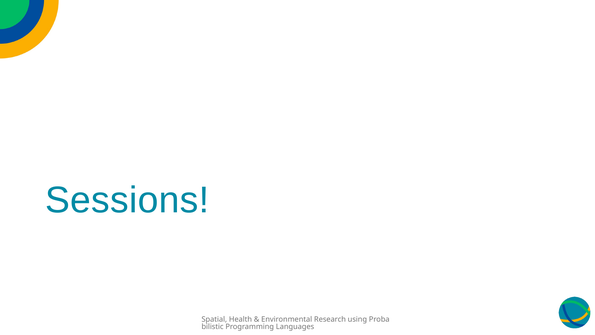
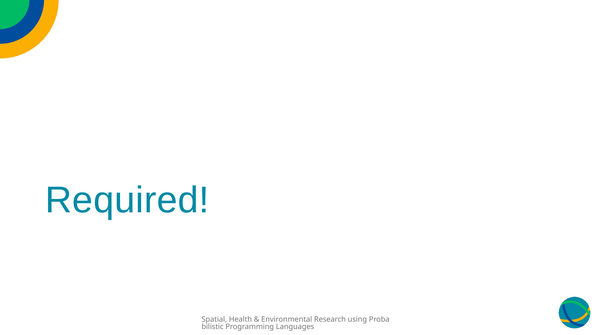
Sessions: Sessions -> Required (127, 200)
